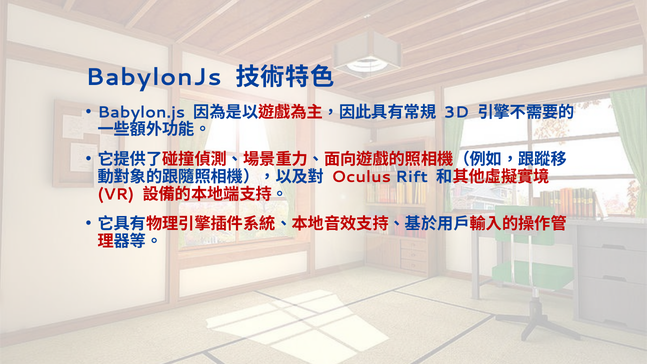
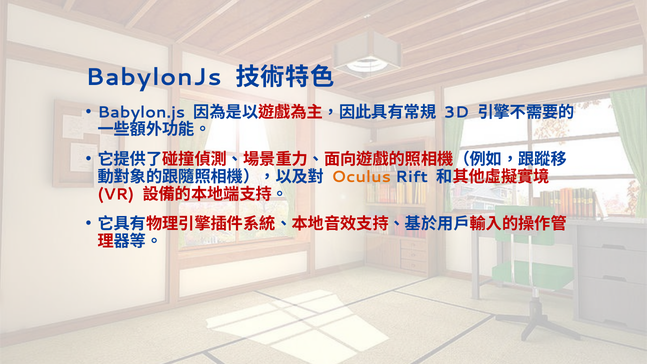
Oculus colour: red -> orange (361, 177)
